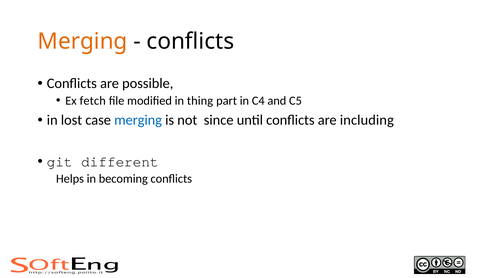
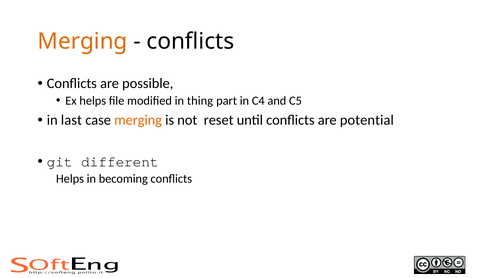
Ex fetch: fetch -> helps (93, 100)
lost: lost -> last (71, 120)
merging colour: blue -> orange (138, 120)
since: since -> reset (219, 120)
including: including -> potential (367, 120)
